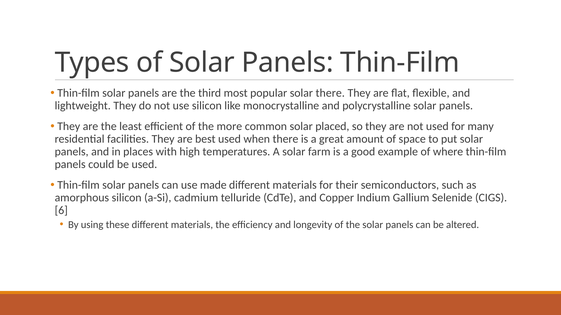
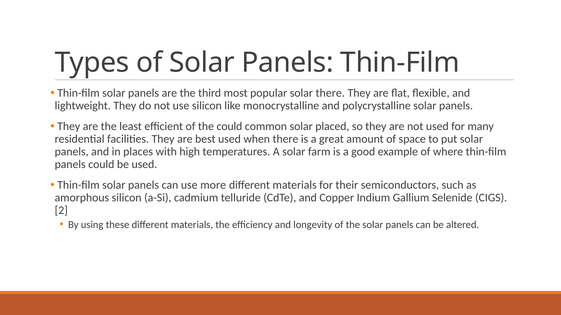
the more: more -> could (229, 127)
made: made -> more (213, 185)
6: 6 -> 2 (61, 211)
